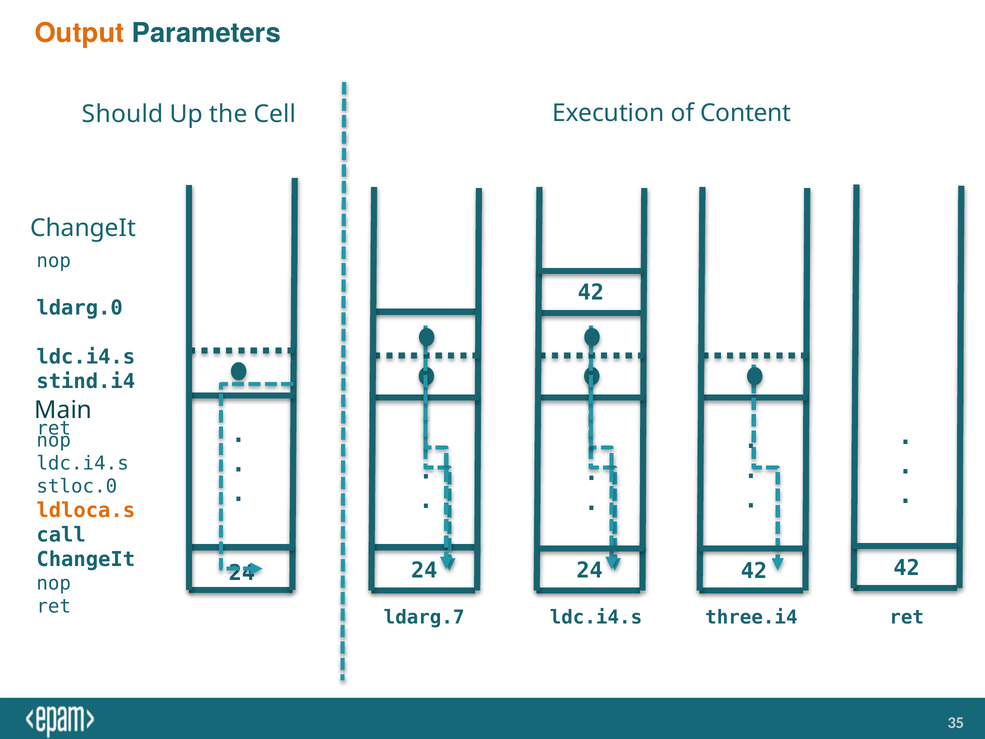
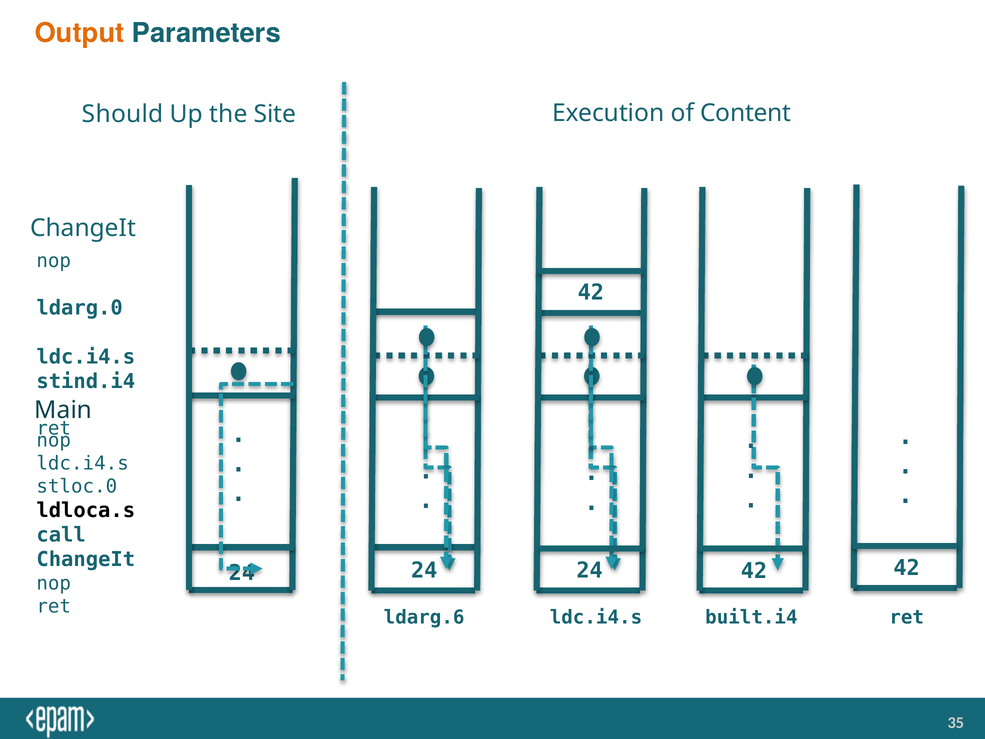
Cell: Cell -> Site (275, 114)
ldloca.s colour: orange -> black (86, 510)
ldarg.7: ldarg.7 -> ldarg.6 (424, 617)
three.i4: three.i4 -> built.i4 (751, 617)
